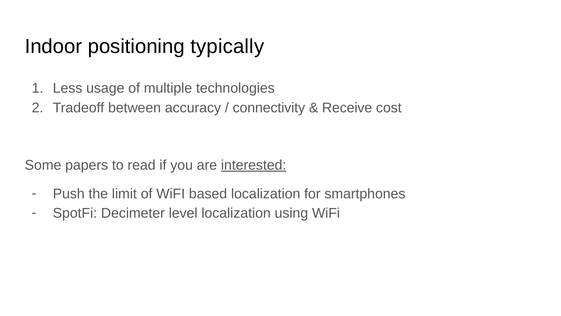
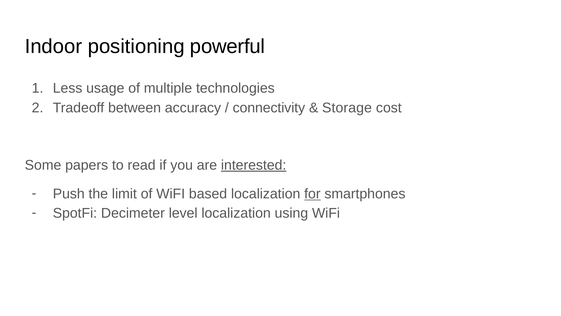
typically: typically -> powerful (228, 46)
Receive: Receive -> Storage (347, 108)
for underline: none -> present (312, 194)
